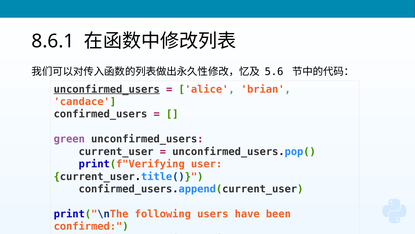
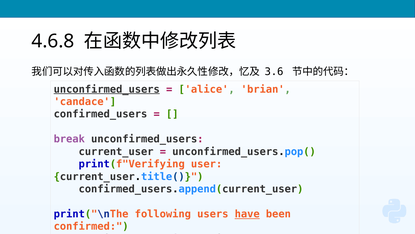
8.6.1: 8.6.1 -> 4.6.8 (53, 41)
5.6: 5.6 -> 3.6 (274, 71)
green: green -> break (69, 139)
have underline: none -> present (247, 214)
